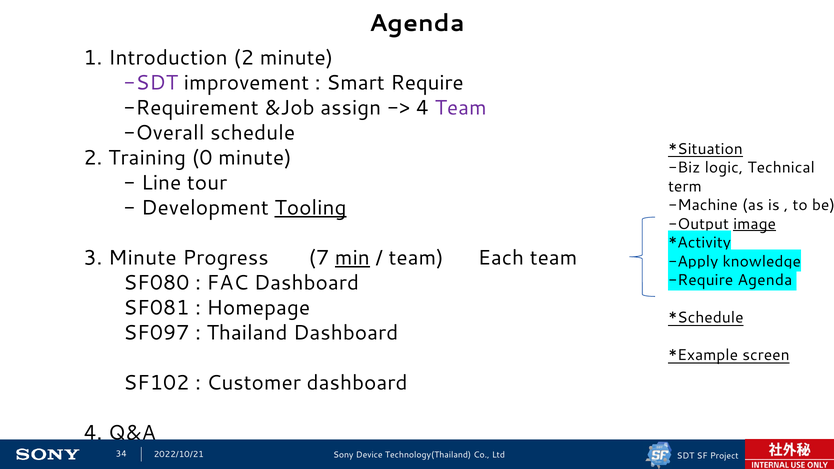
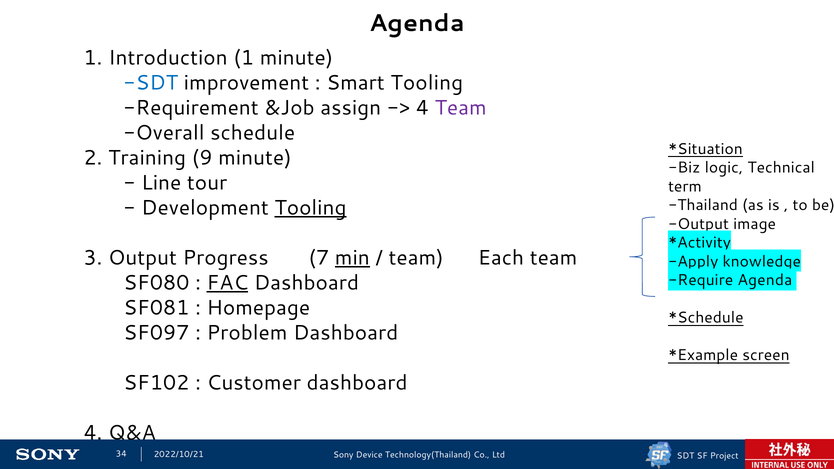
Introduction 2: 2 -> 1 (244, 58)
SDT colour: purple -> blue (151, 83)
Smart Require: Require -> Tooling (427, 83)
0: 0 -> 9 (202, 158)
Machine: Machine -> Thailand (703, 205)
image underline: present -> none (755, 224)
3 Minute: Minute -> Output (143, 258)
FAC underline: none -> present (227, 283)
Thailand: Thailand -> Problem (247, 333)
